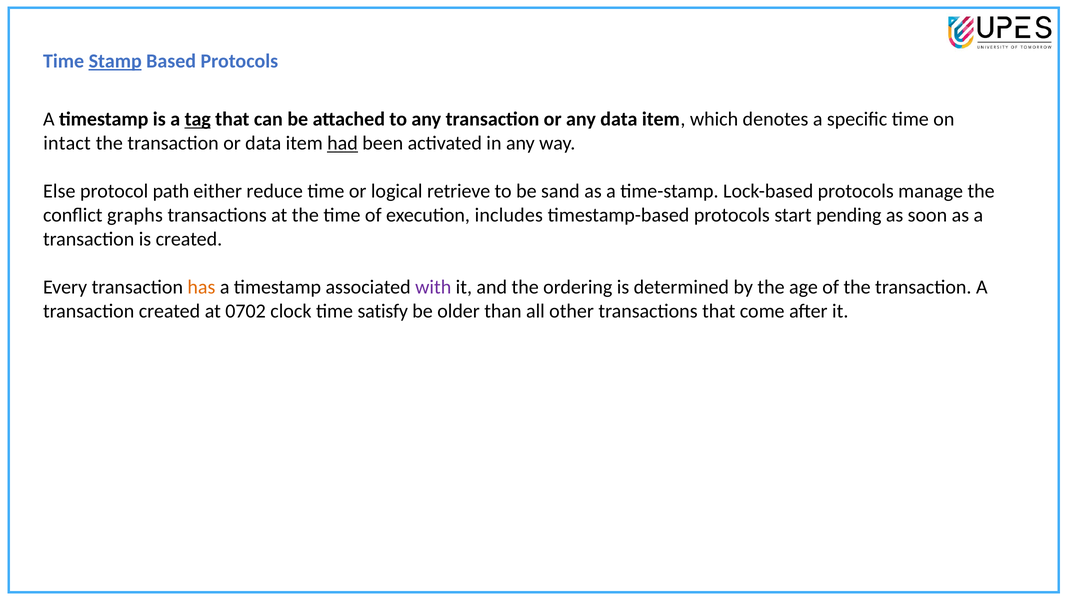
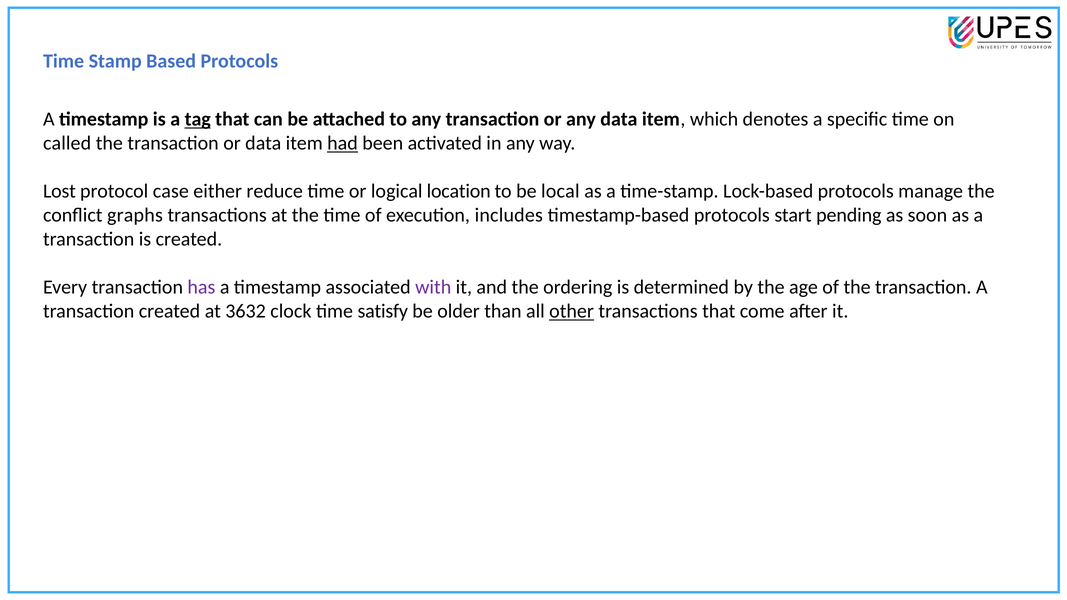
Stamp underline: present -> none (115, 61)
intact: intact -> called (67, 143)
Else: Else -> Lost (59, 191)
path: path -> case (171, 191)
retrieve: retrieve -> location (459, 191)
sand: sand -> local (560, 191)
has colour: orange -> purple (201, 287)
0702: 0702 -> 3632 (246, 311)
other underline: none -> present (572, 311)
